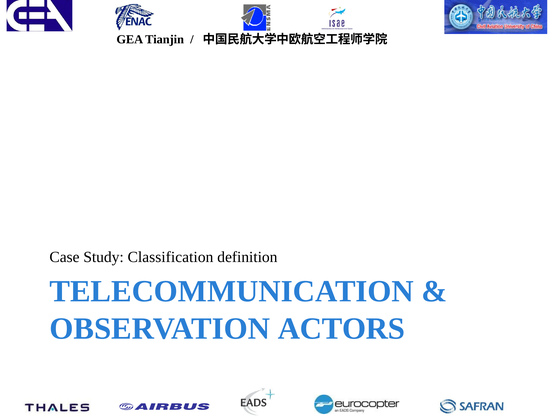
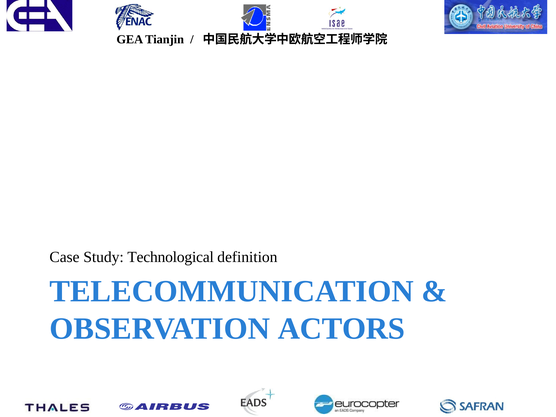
Classification: Classification -> Technological (171, 257)
